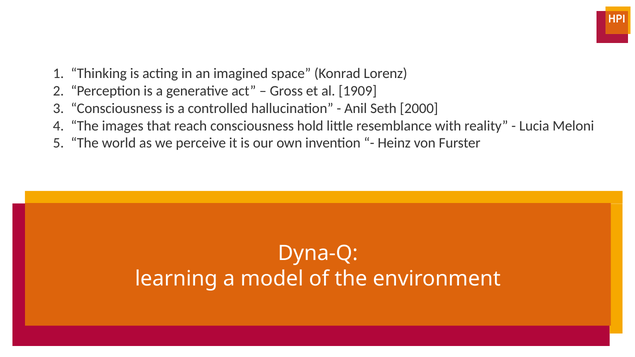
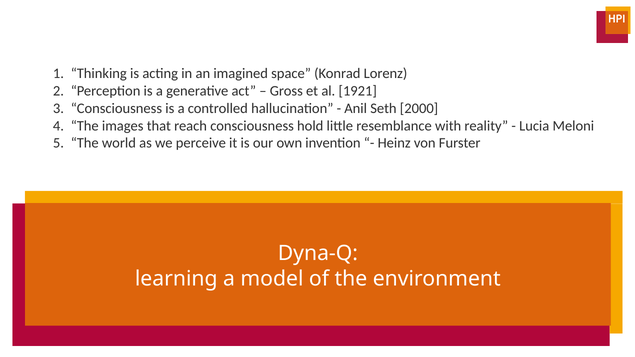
1909: 1909 -> 1921 (358, 91)
